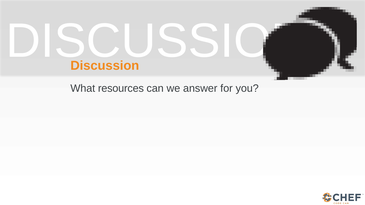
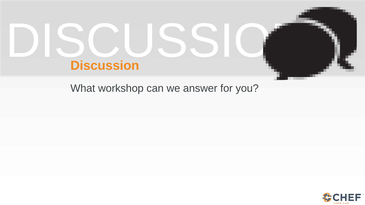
resources: resources -> workshop (121, 89)
